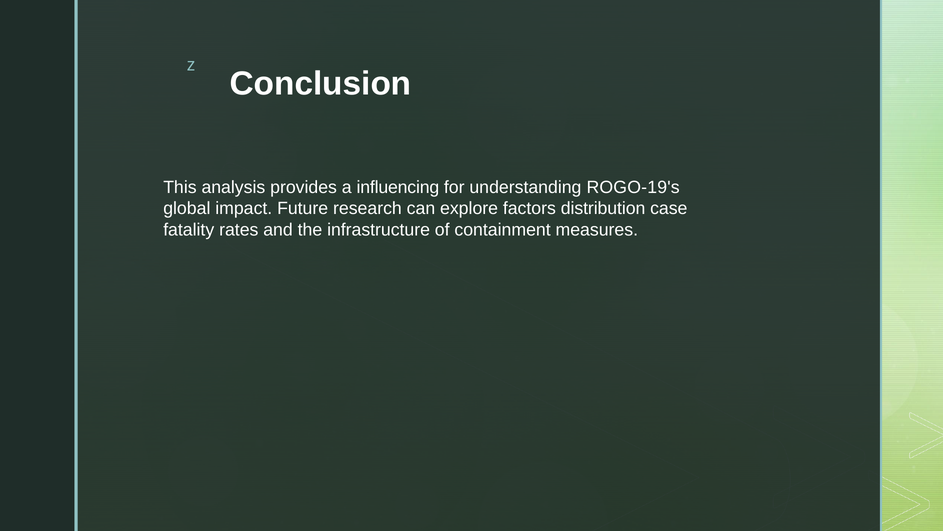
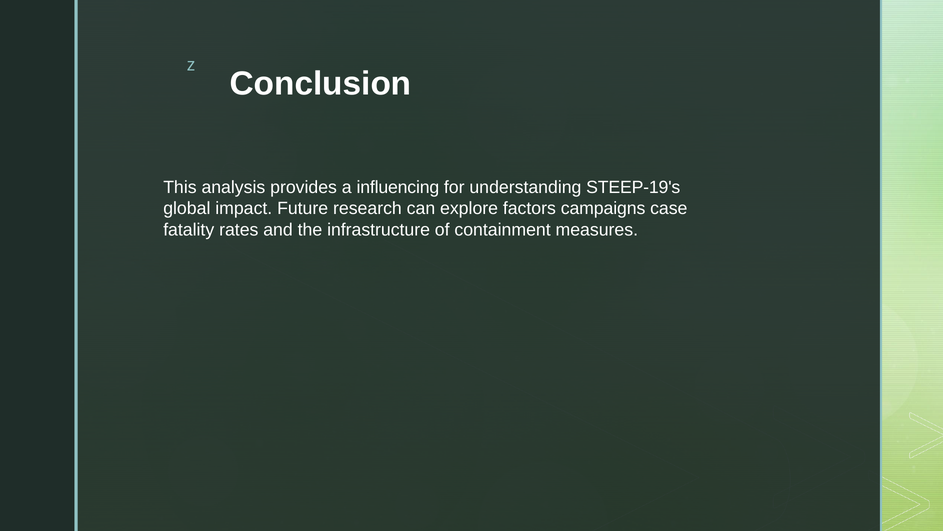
ROGO-19's: ROGO-19's -> STEEP-19's (633, 187)
distribution: distribution -> campaigns (603, 208)
